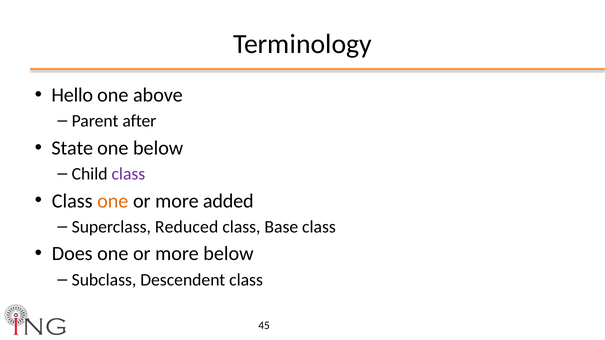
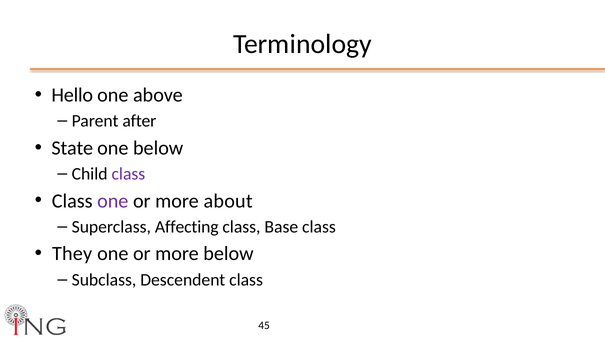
one colour: orange -> purple (113, 201)
added: added -> about (228, 201)
Reduced: Reduced -> Affecting (187, 227)
Does: Does -> They (72, 254)
